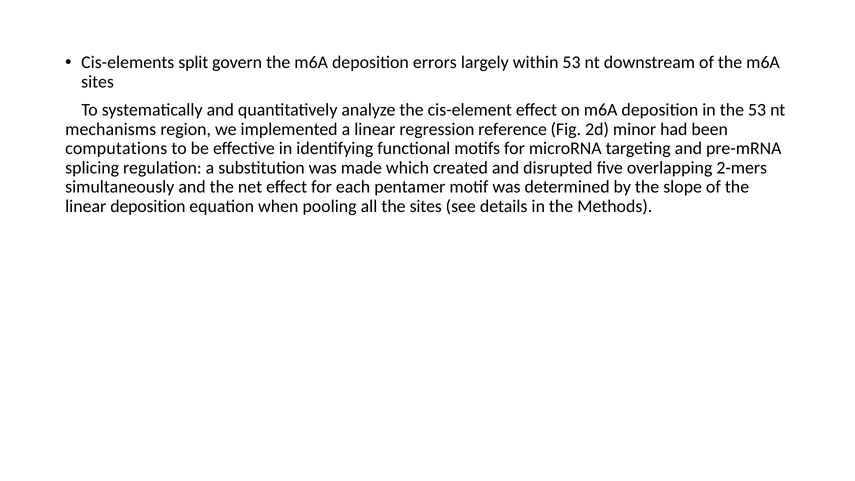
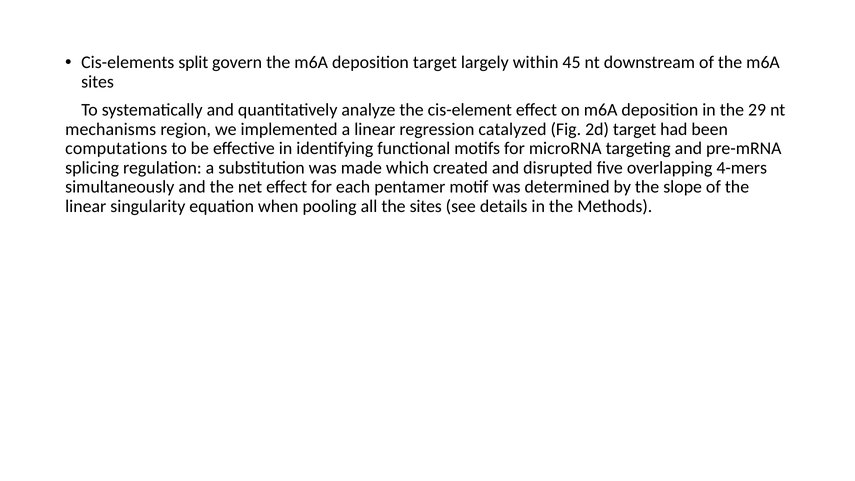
deposition errors: errors -> target (435, 62)
within 53: 53 -> 45 (572, 62)
the 53: 53 -> 29 (757, 110)
reference: reference -> catalyzed (512, 129)
2d minor: minor -> target (635, 129)
2-mers: 2-mers -> 4-mers (742, 168)
linear deposition: deposition -> singularity (148, 206)
